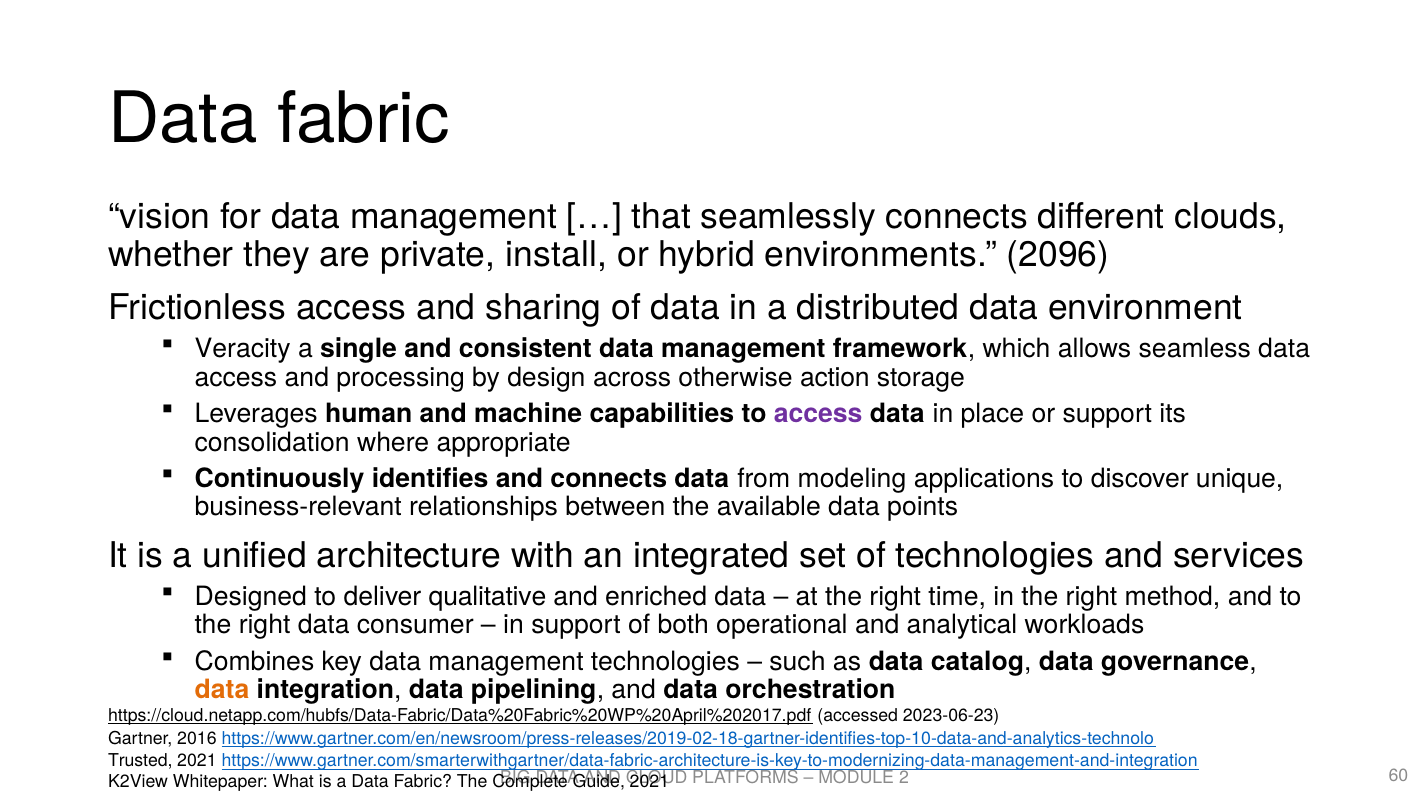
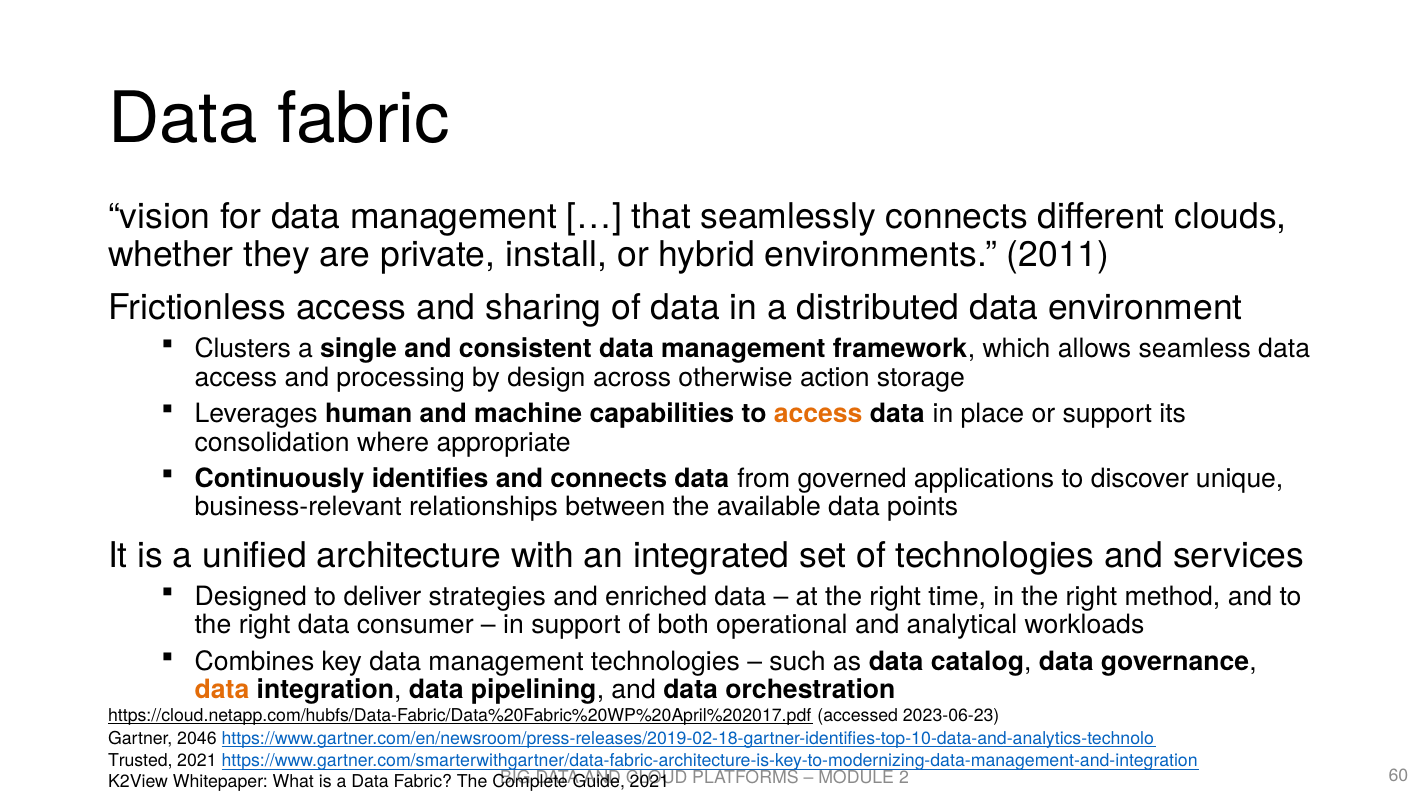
2096: 2096 -> 2011 (1058, 255)
Veracity: Veracity -> Clusters (243, 349)
access colour: purple -> orange (818, 414)
modeling: modeling -> governed (852, 479)
qualitative: qualitative -> strategies (487, 597)
2016: 2016 -> 2046 (197, 738)
